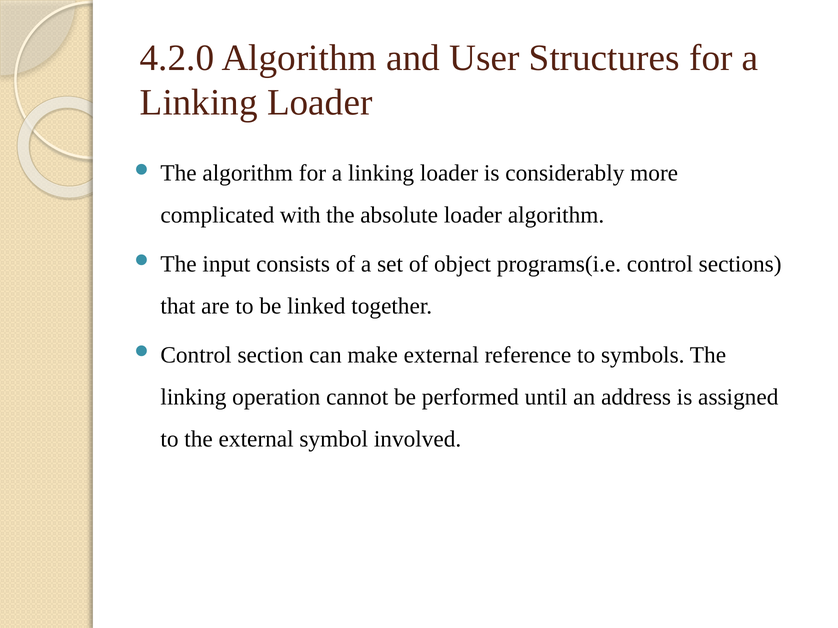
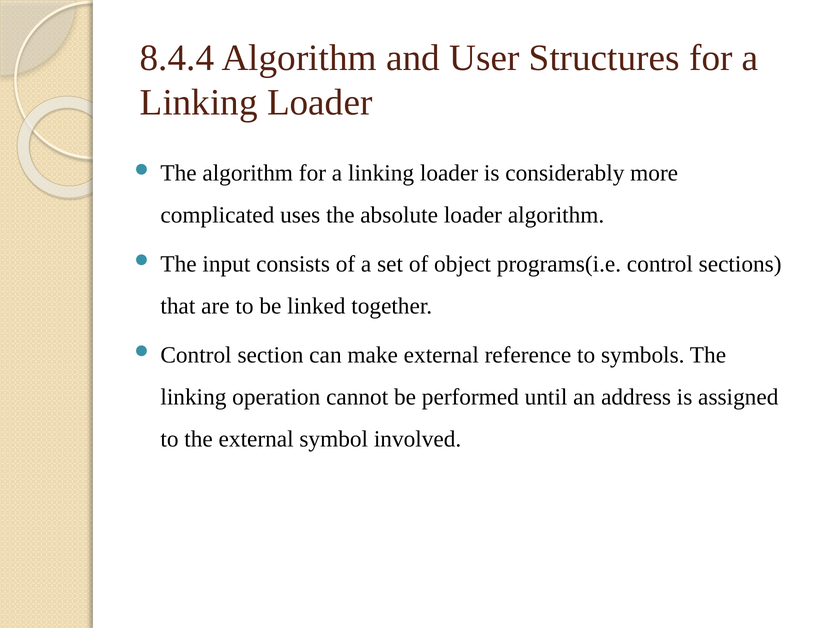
4.2.0: 4.2.0 -> 8.4.4 (177, 58)
with: with -> uses (300, 215)
